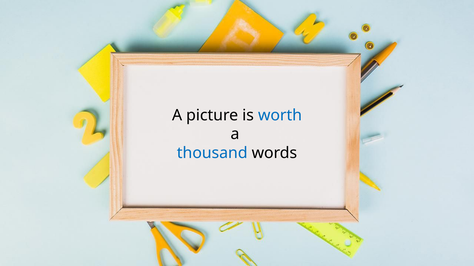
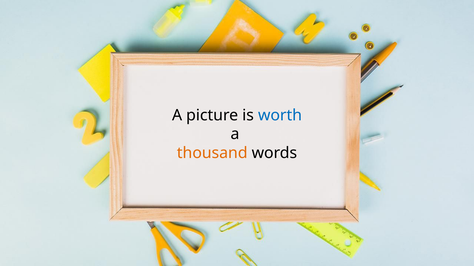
thousand colour: blue -> orange (212, 153)
